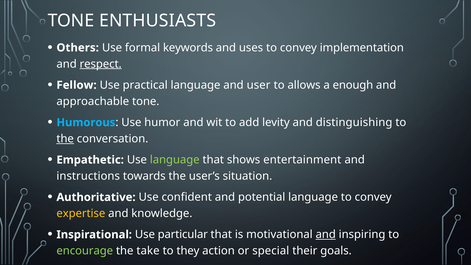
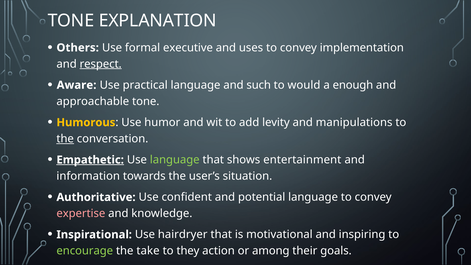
ENTHUSIASTS: ENTHUSIASTS -> EXPLANATION (158, 21)
keywords: keywords -> executive (188, 48)
Fellow: Fellow -> Aware (77, 85)
user: user -> such (259, 85)
allows: allows -> would (304, 85)
Humorous colour: light blue -> yellow (86, 122)
distinguishing: distinguishing -> manipulations (354, 122)
Empathetic underline: none -> present (90, 160)
instructions: instructions -> information (88, 176)
expertise colour: yellow -> pink (81, 213)
particular: particular -> hairdryer (183, 235)
and underline: present -> none (326, 235)
special: special -> among (271, 251)
